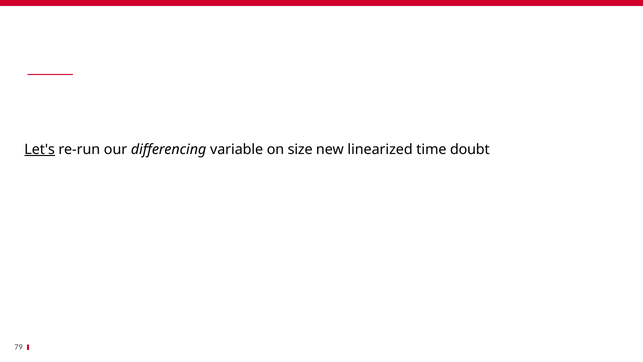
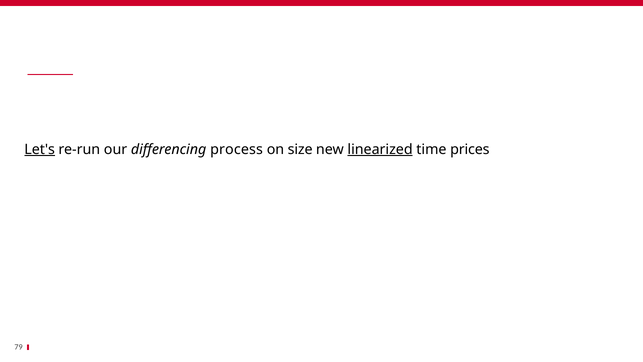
variable: variable -> process (237, 149)
linearized underline: none -> present (380, 149)
doubt: doubt -> prices (470, 149)
